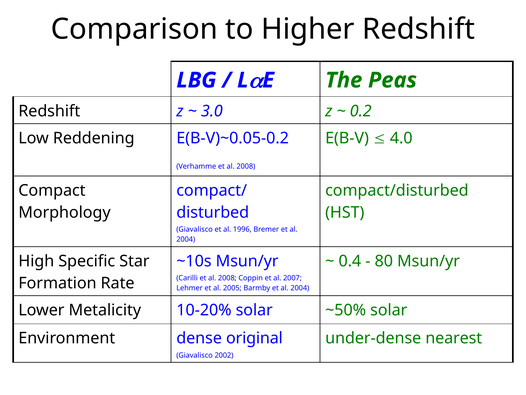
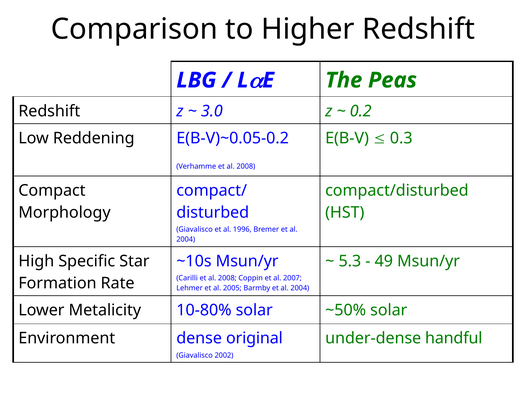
4.0: 4.0 -> 0.3 (401, 138)
0.4: 0.4 -> 5.3 (350, 261)
80: 80 -> 49 (384, 261)
10-20%: 10-20% -> 10-80% (204, 310)
nearest: nearest -> handful (454, 338)
